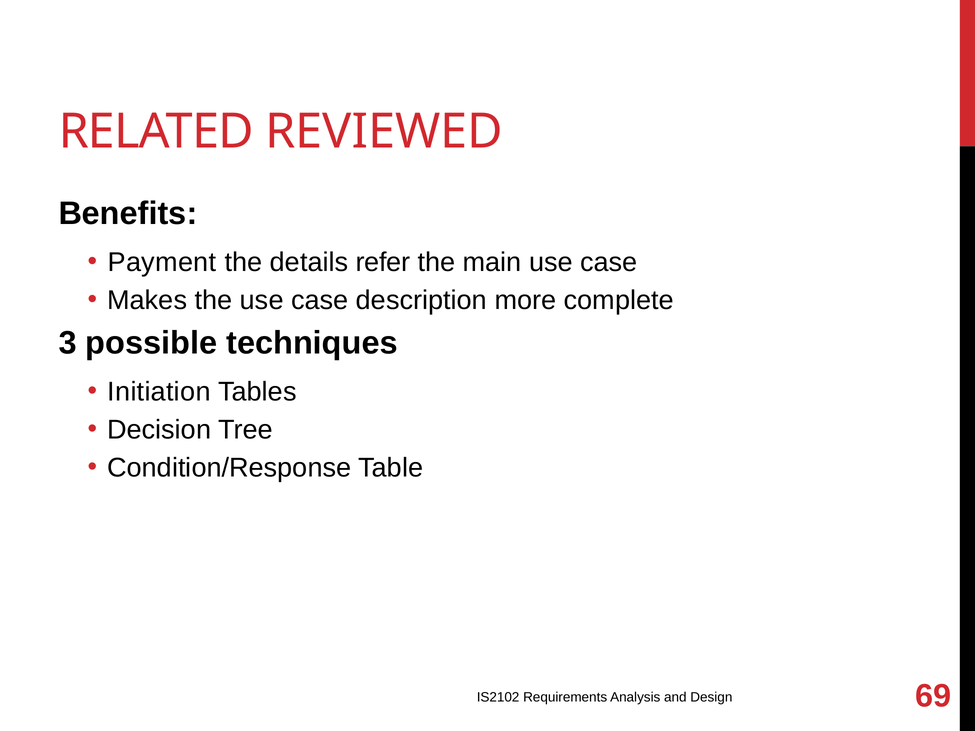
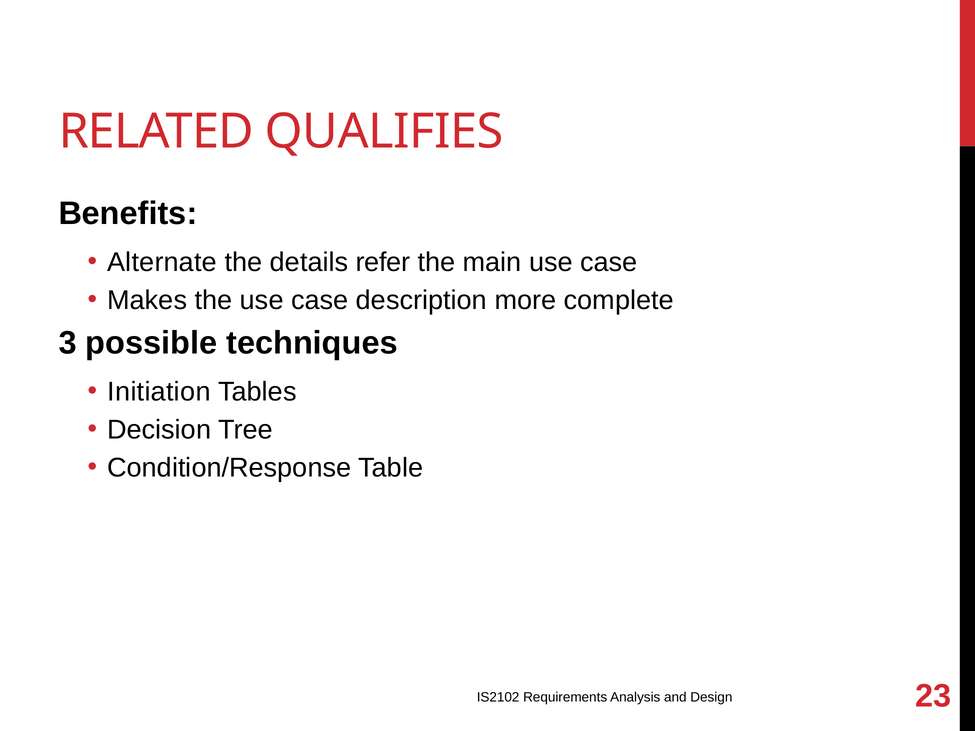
REVIEWED: REVIEWED -> QUALIFIES (384, 132)
Payment: Payment -> Alternate (162, 262)
69: 69 -> 23 (933, 696)
